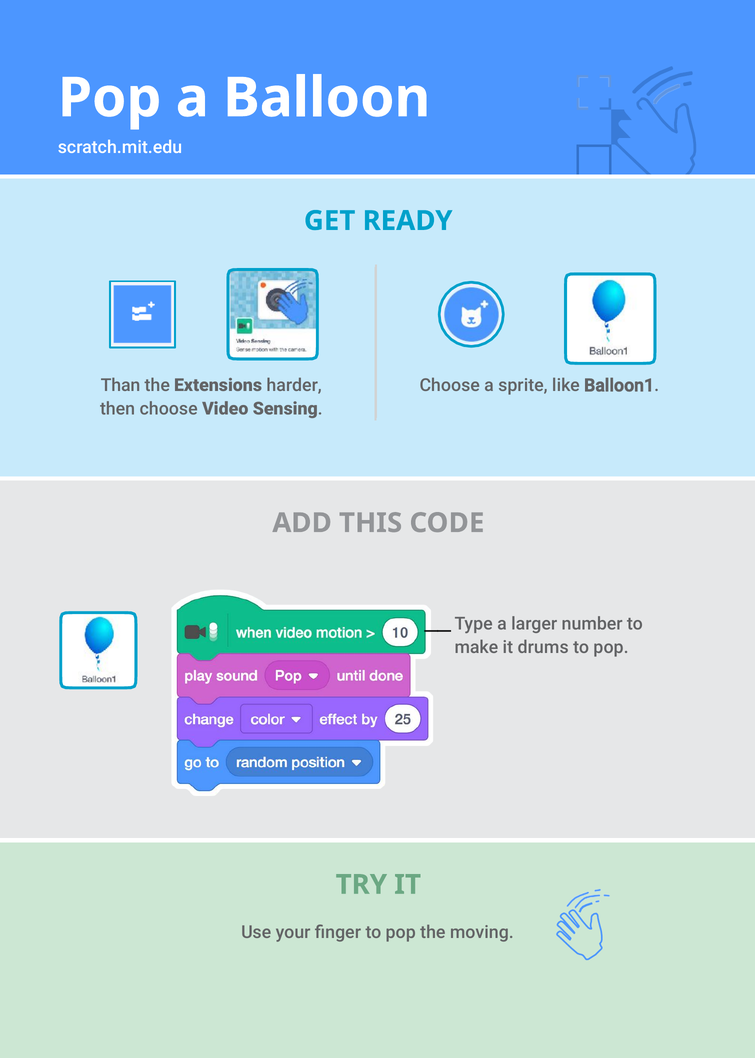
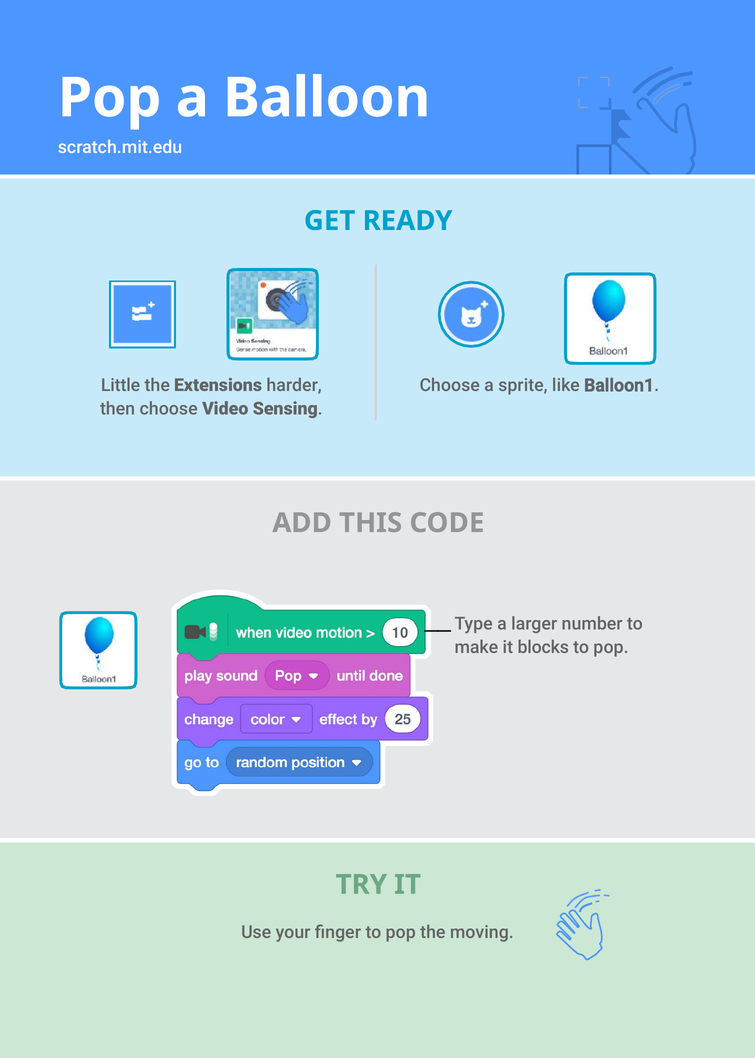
Than: Than -> Little (121, 385)
drums: drums -> blocks (543, 647)
